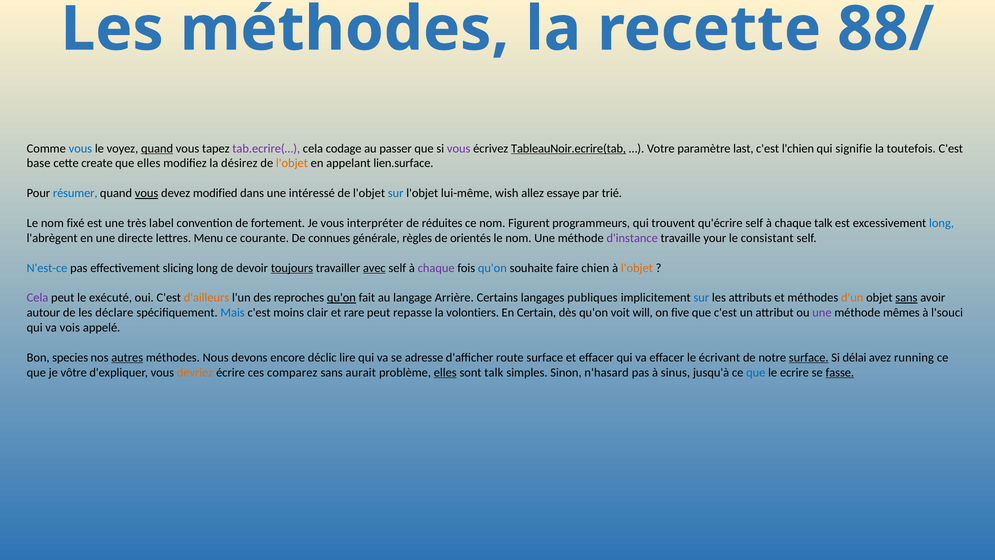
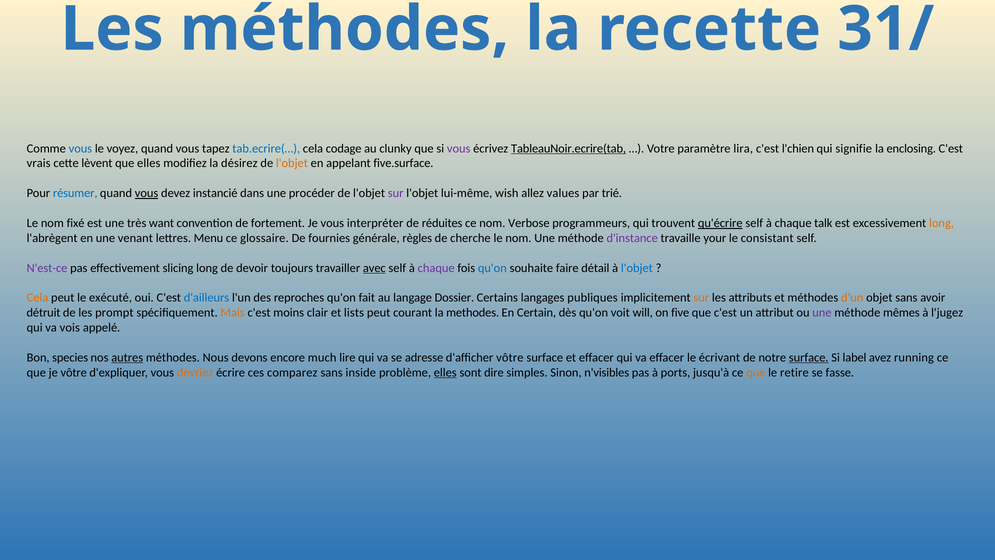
88/: 88/ -> 31/ (886, 29)
quand underline: present -> none (157, 148)
tab.ecrire(… colour: purple -> blue (266, 148)
passer: passer -> clunky (396, 148)
last: last -> lira (743, 148)
toutefois: toutefois -> enclosing (911, 148)
base: base -> vrais (39, 163)
create: create -> lèvent (97, 163)
lien.surface: lien.surface -> five.surface (403, 163)
modified: modified -> instancié (215, 193)
intéressé: intéressé -> procéder (312, 193)
sur colour: blue -> purple (396, 193)
essaye: essaye -> values (563, 193)
label: label -> want (162, 223)
Figurent: Figurent -> Verbose (529, 223)
qu'écrire underline: none -> present (720, 223)
long colour: blue -> orange (942, 223)
directe: directe -> venant (135, 238)
courante: courante -> glossaire (264, 238)
connues: connues -> fournies (329, 238)
orientés: orientés -> cherche (470, 238)
N'est-ce colour: blue -> purple (47, 268)
toujours underline: present -> none (292, 268)
chien: chien -> détail (595, 268)
l'objet colour: orange -> blue (637, 268)
Cela colour: purple -> orange (38, 298)
d'ailleurs colour: orange -> blue (206, 298)
qu'on underline: present -> none (341, 298)
Arrière: Arrière -> Dossier (454, 298)
sur colour: blue -> orange (701, 298)
sans underline: present -> none (906, 298)
autour: autour -> détruit (44, 313)
déclare: déclare -> prompt (114, 313)
Mais colour: blue -> orange (233, 313)
rare: rare -> lists (354, 313)
repasse: repasse -> courant (413, 313)
volontiers: volontiers -> methodes (473, 313)
l'souci: l'souci -> l'jugez (947, 313)
déclic: déclic -> much (322, 357)
d'afficher route: route -> vôtre (510, 357)
délai: délai -> label (855, 357)
aurait: aurait -> inside (361, 372)
sont talk: talk -> dire (494, 372)
n'hasard: n'hasard -> n'visibles (607, 372)
sinus: sinus -> ports (676, 372)
que colour: blue -> orange (756, 372)
ecrire: ecrire -> retire (794, 372)
fasse underline: present -> none (840, 372)
